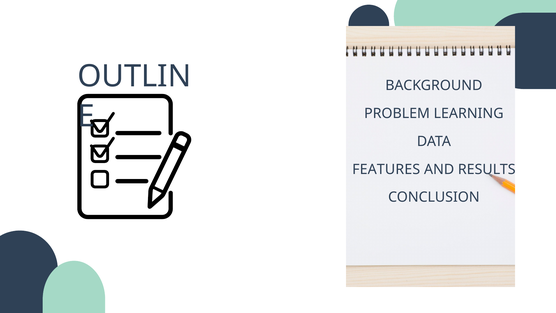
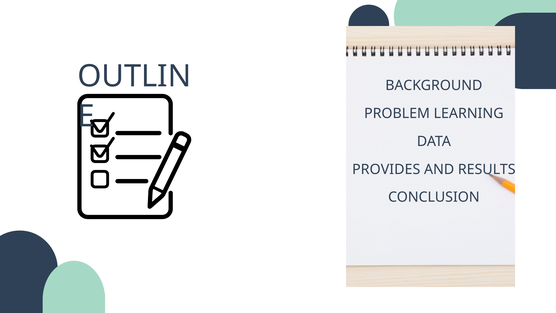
FEATURES: FEATURES -> PROVIDES (386, 169)
